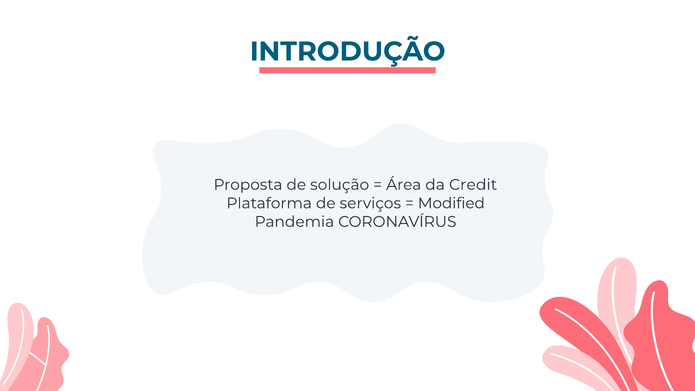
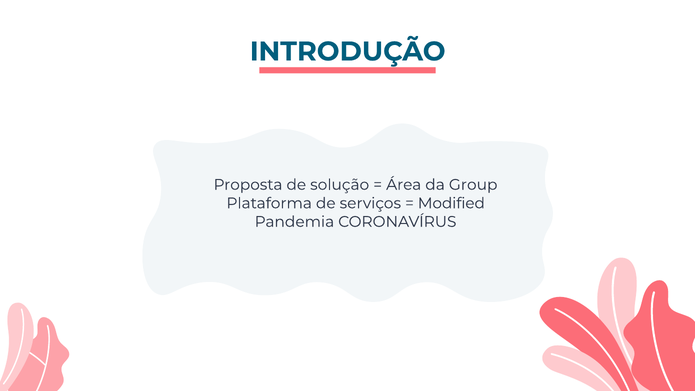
Credit: Credit -> Group (473, 185)
